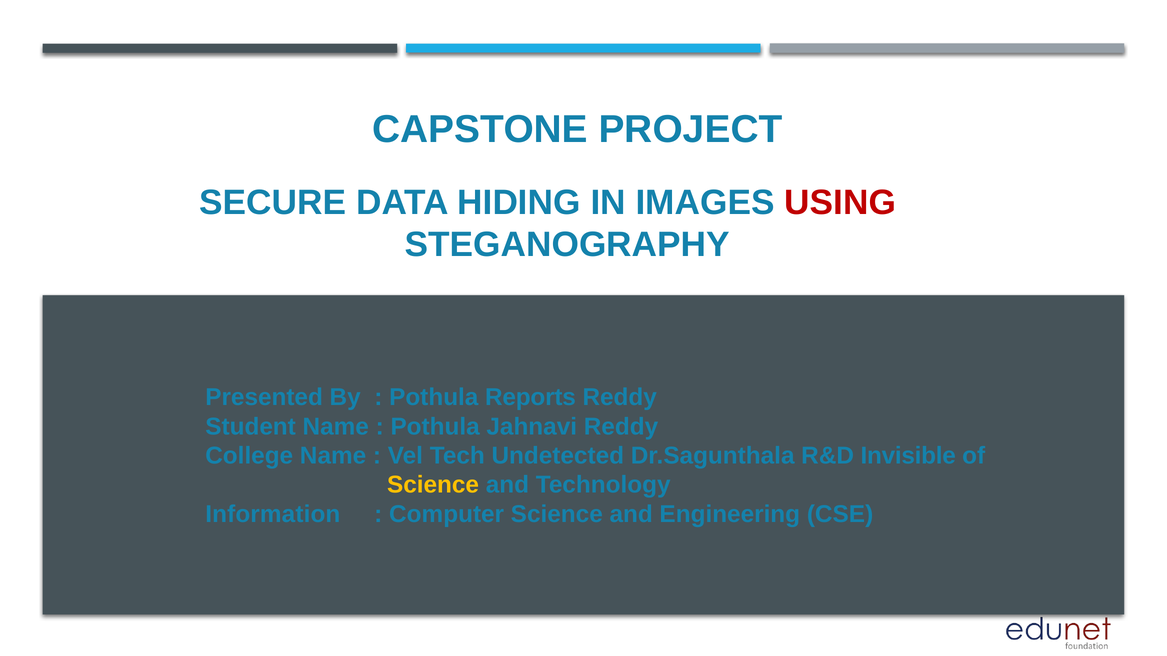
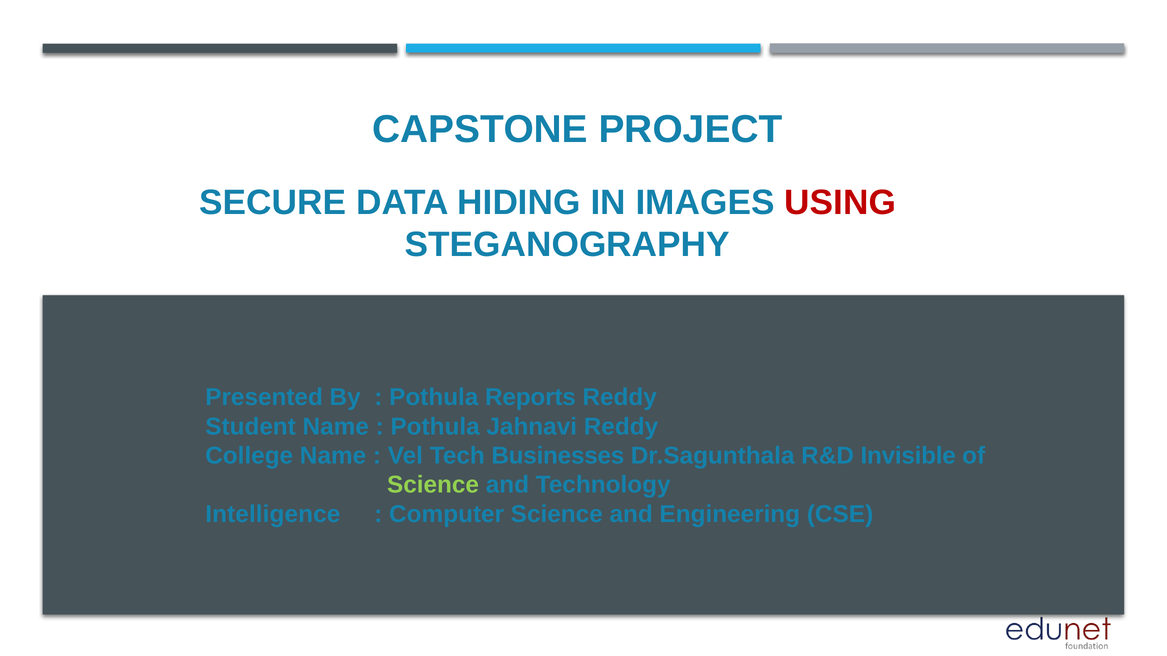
Undetected: Undetected -> Businesses (558, 456)
Science colour: yellow -> light green (433, 485)
Information: Information -> Intelligence (273, 514)
